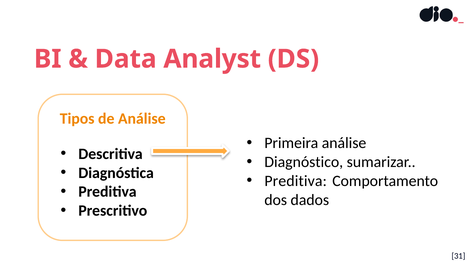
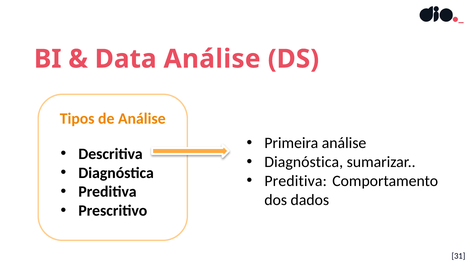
Data Analyst: Analyst -> Análise (212, 59)
Diagnóstico: Diagnóstico -> Diagnóstica (304, 162)
